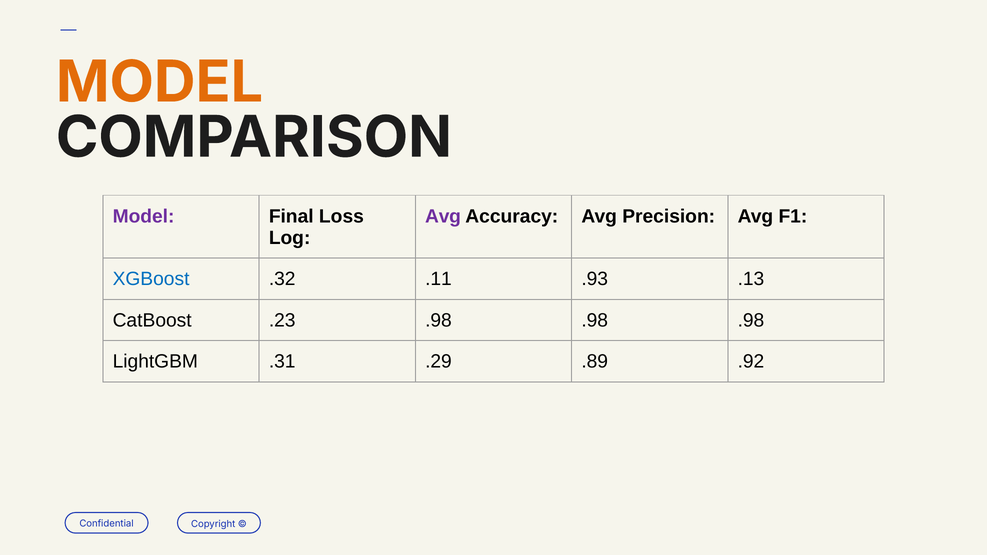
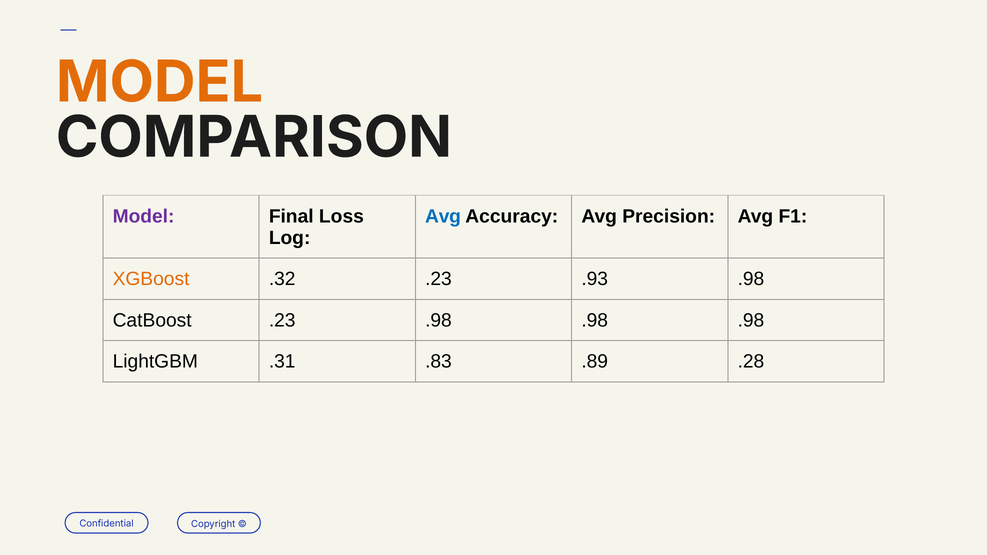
Avg colour: purple -> blue (443, 216)
XGBoost colour: blue -> orange (151, 279)
.32 .11: .11 -> .23 (438, 279)
.93 .13: .13 -> .98 (751, 279)
.29: .29 -> .83 (438, 362)
.92: .92 -> .28 (751, 362)
